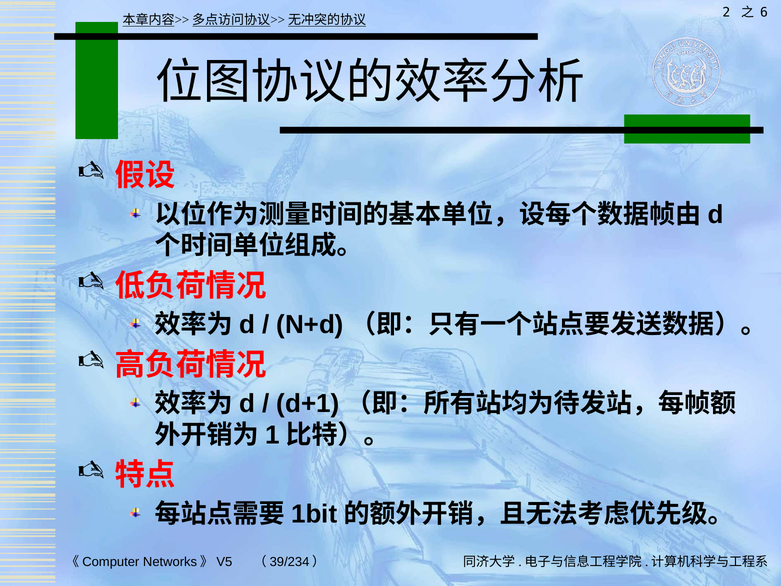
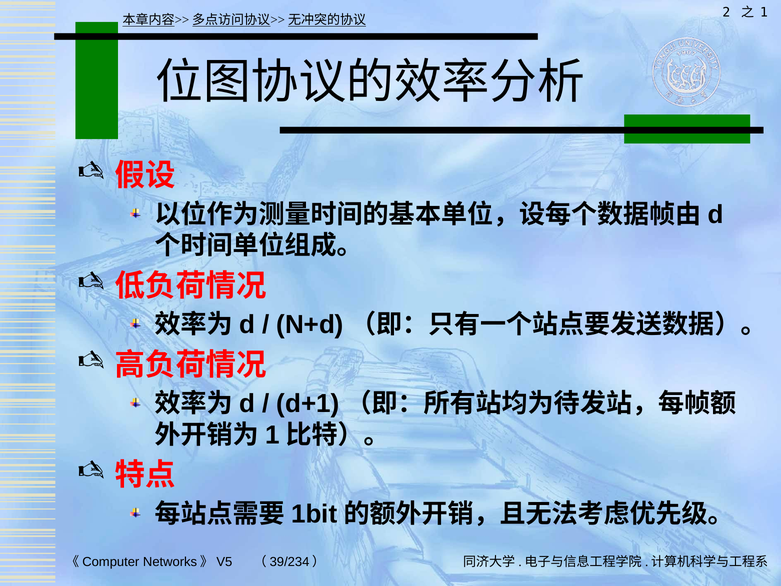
6: 6 -> 1 (764, 13)
